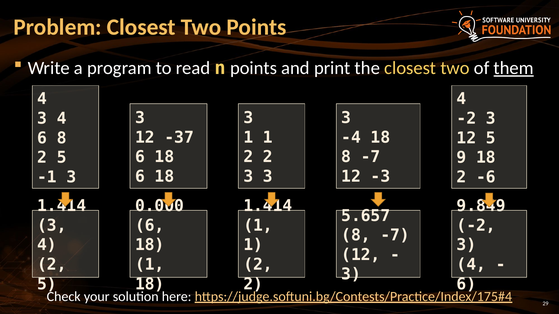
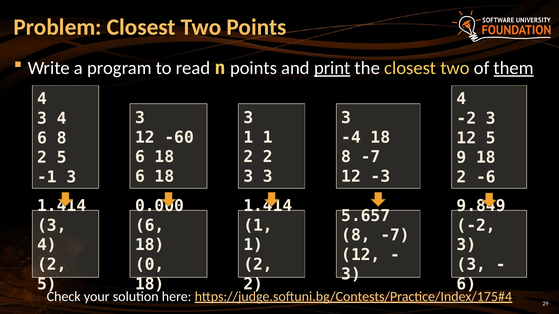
print underline: none -> present (332, 68)
-37: -37 -> -60 (179, 138)
1: 1 -> 0 (150, 265)
4: 4 -> 3 (471, 265)
